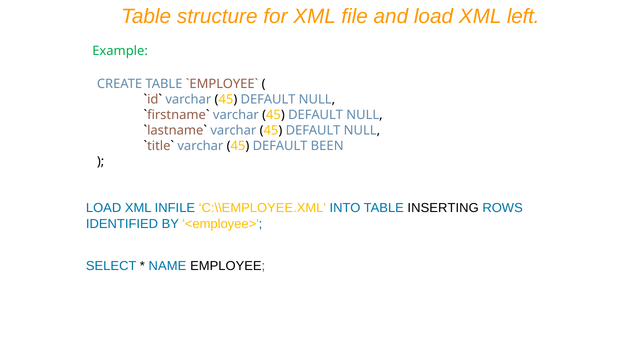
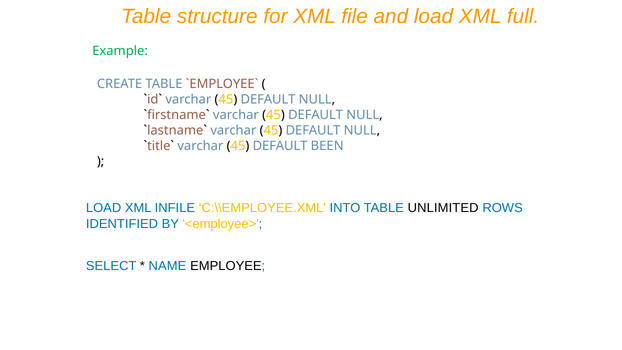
left: left -> full (523, 16)
INSERTING: INSERTING -> UNLIMITED (443, 208)
